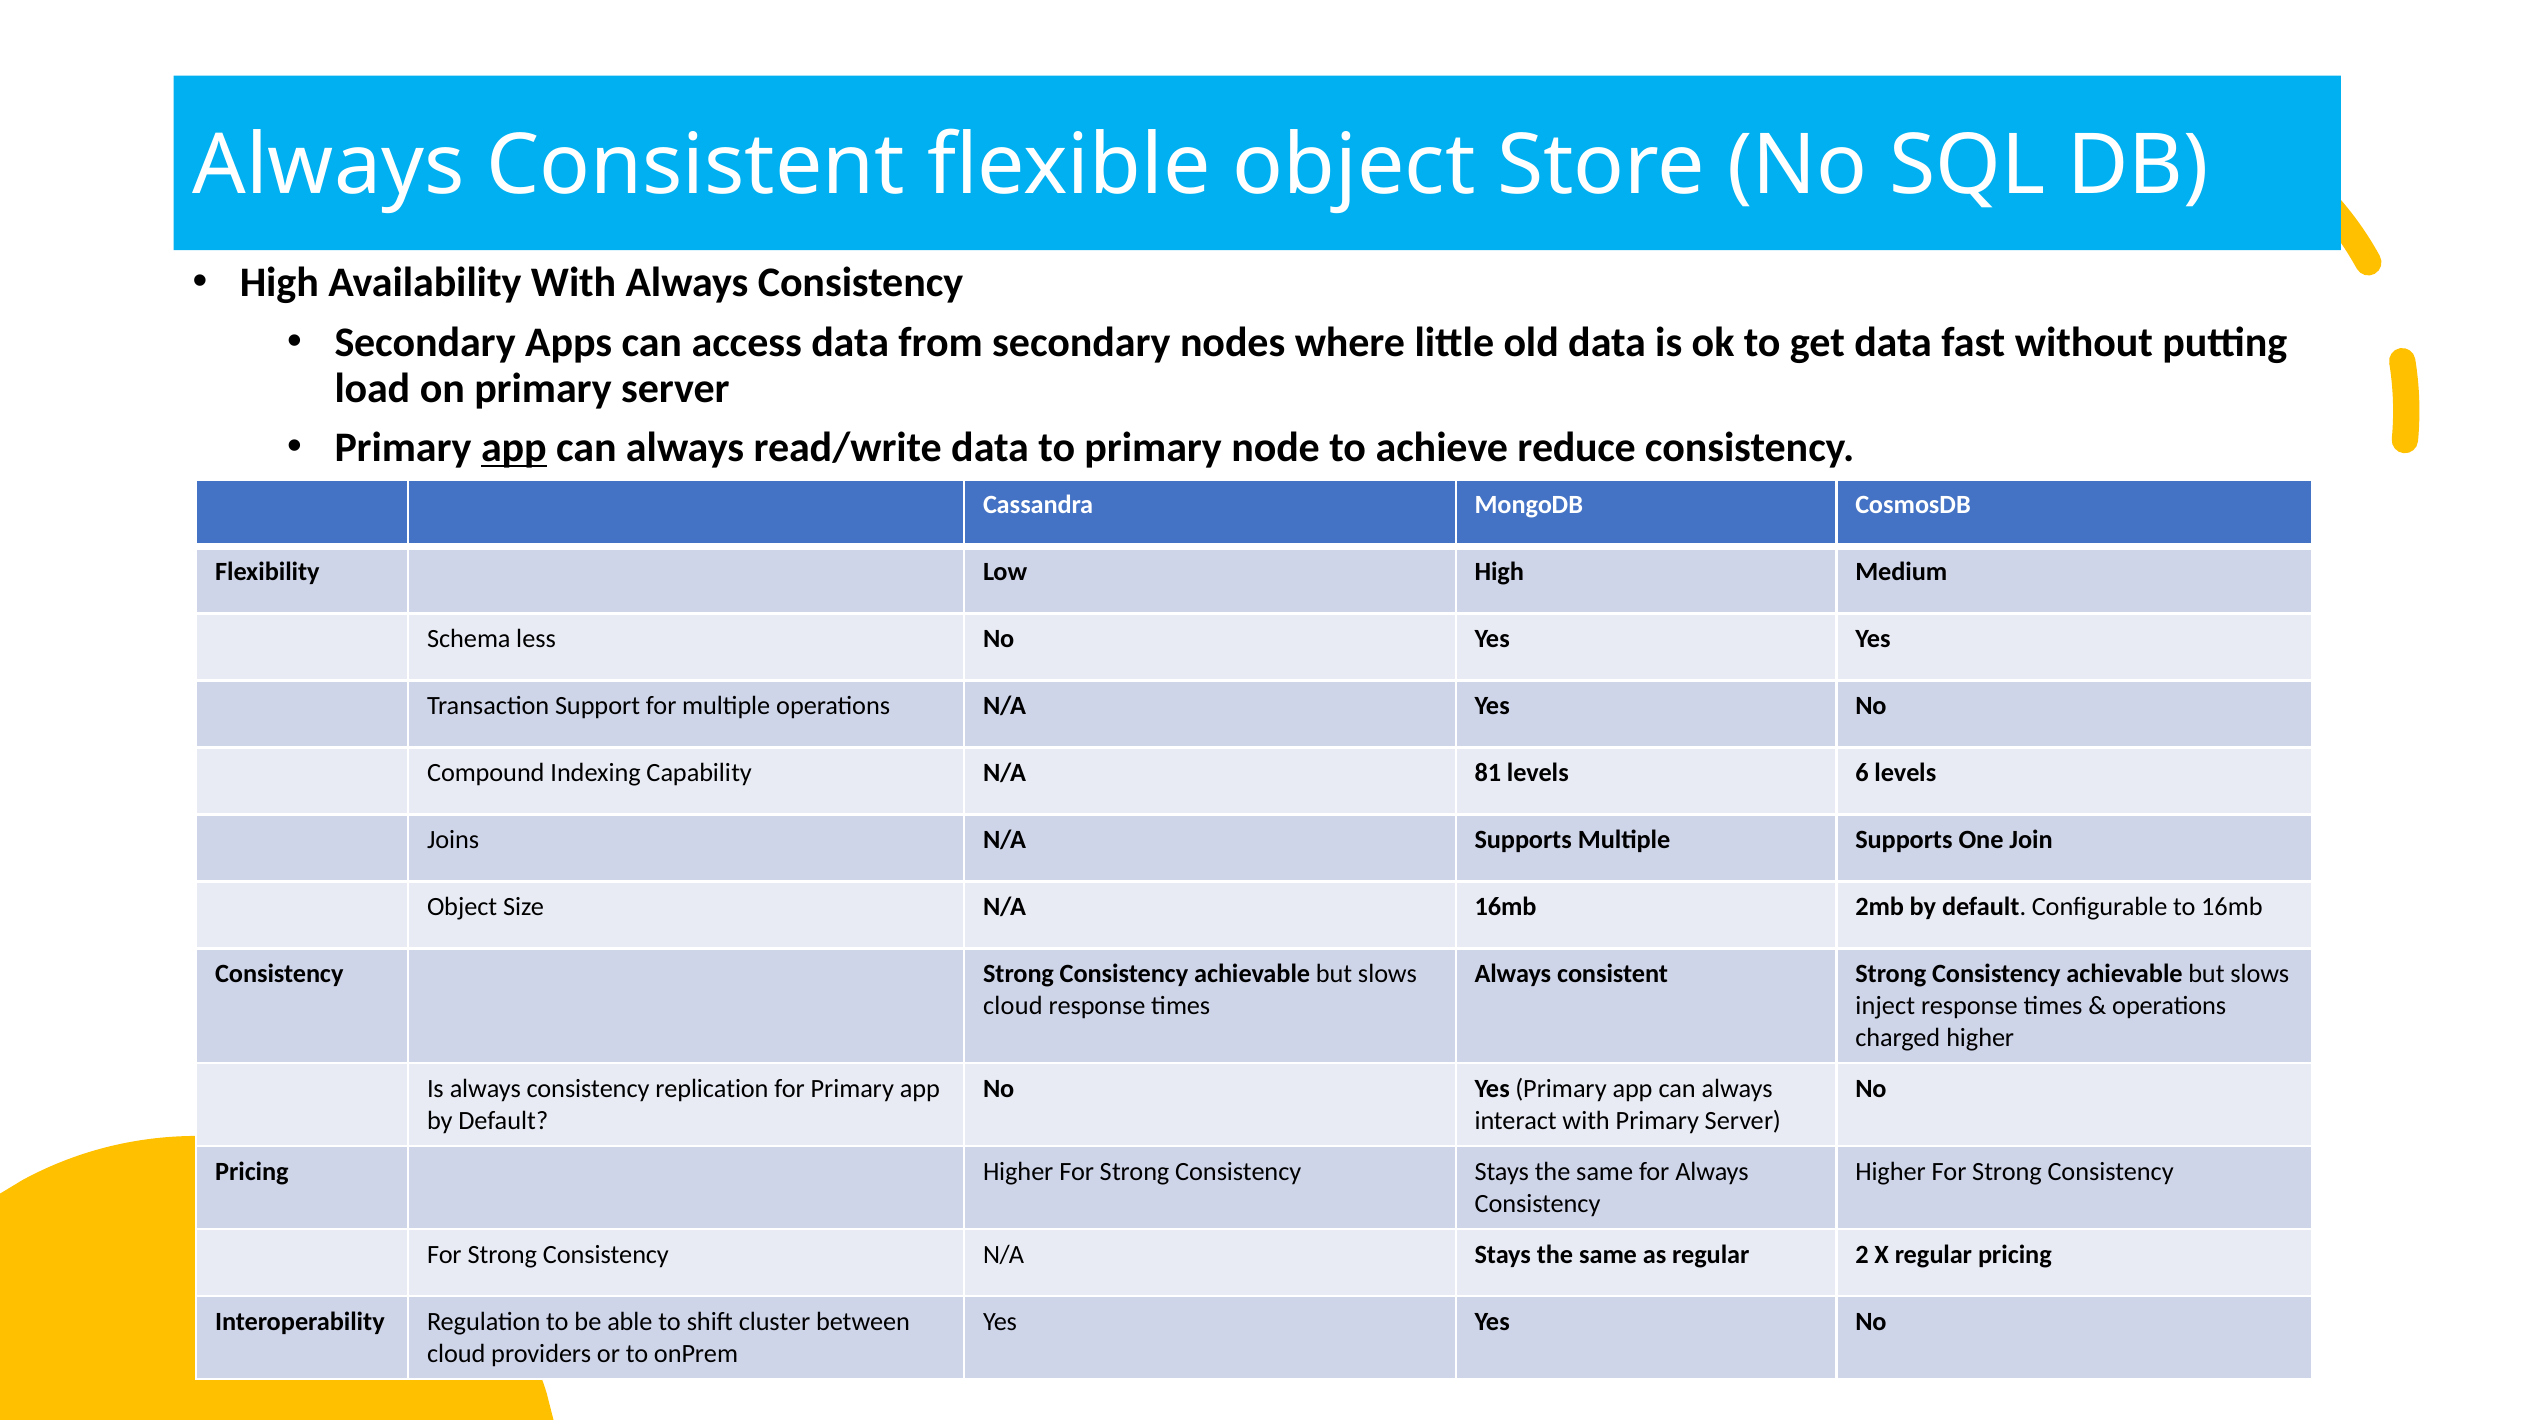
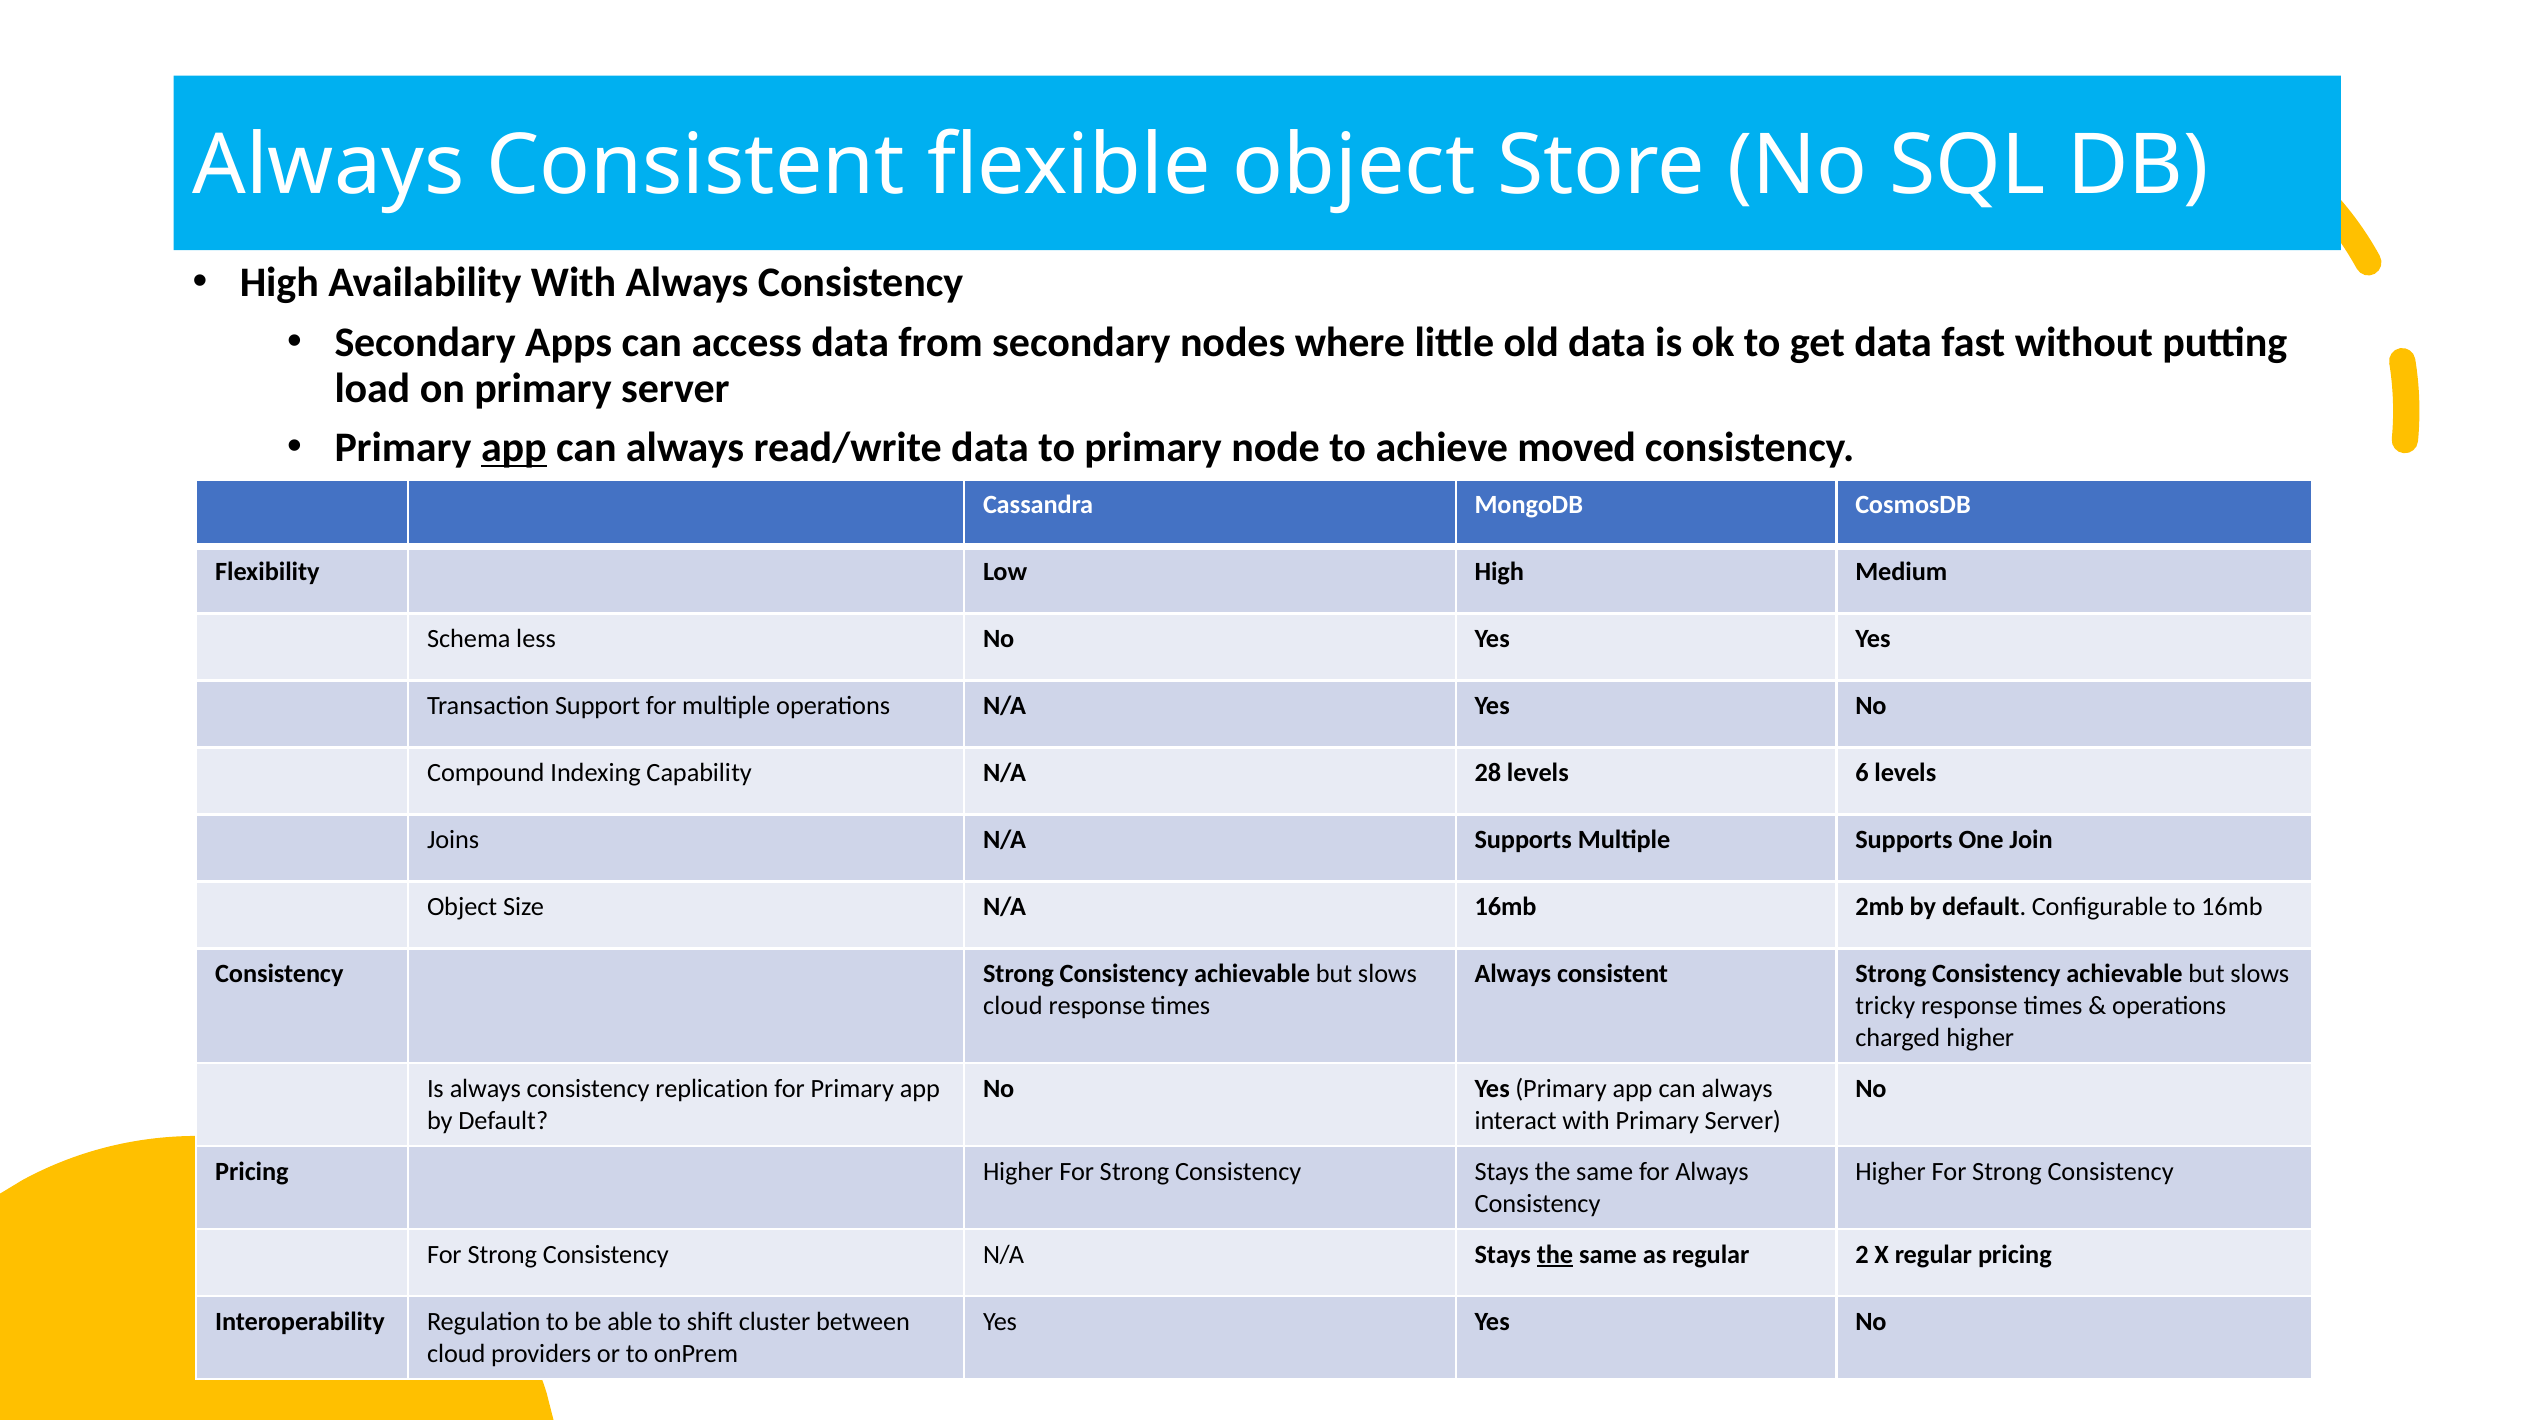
reduce: reduce -> moved (1577, 448)
81: 81 -> 28 (1488, 773)
inject: inject -> tricky (1885, 1006)
the underline: none -> present (1555, 1255)
